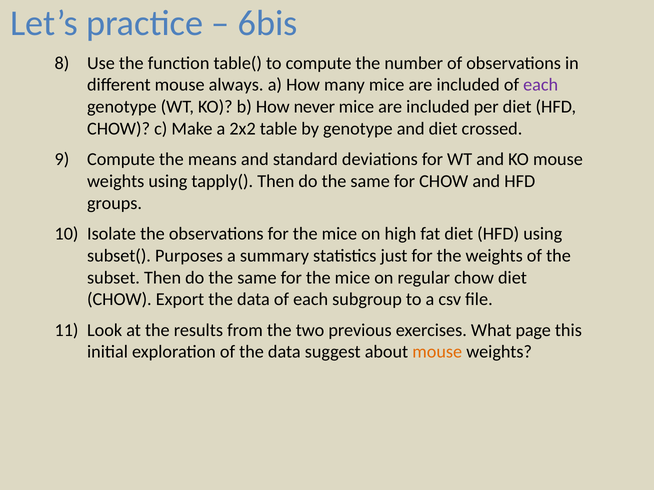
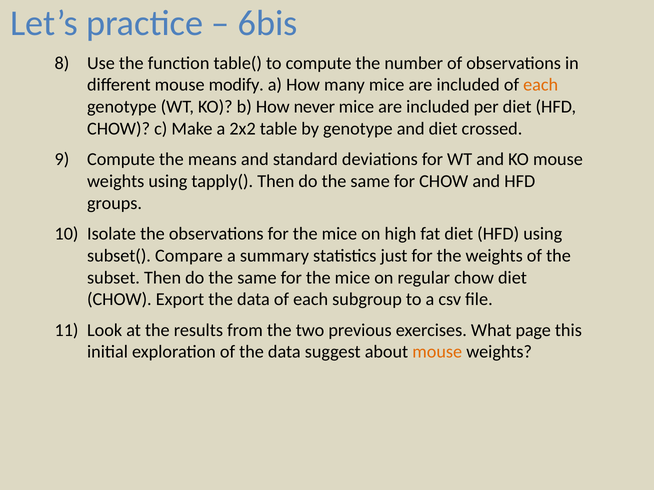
always: always -> modify (236, 85)
each colour: purple -> orange (541, 85)
Purposes: Purposes -> Compare (189, 256)
